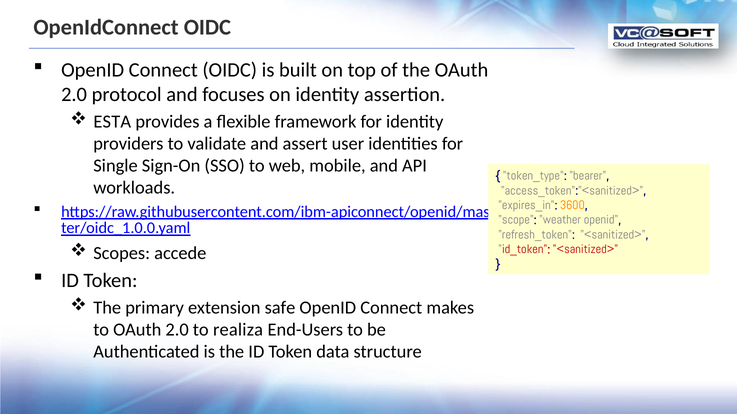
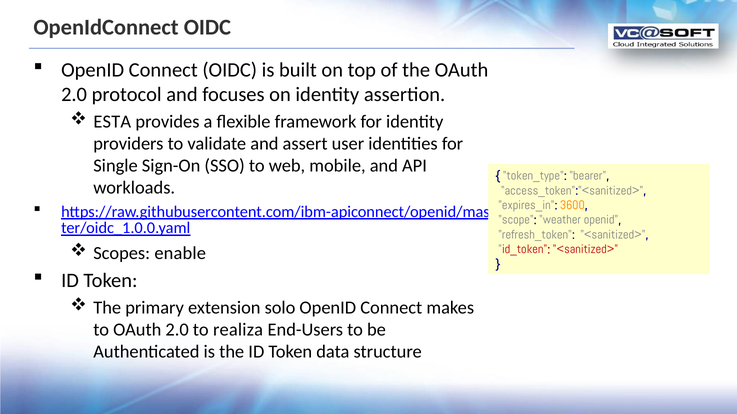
accede: accede -> enable (180, 253)
safe: safe -> solo (280, 308)
